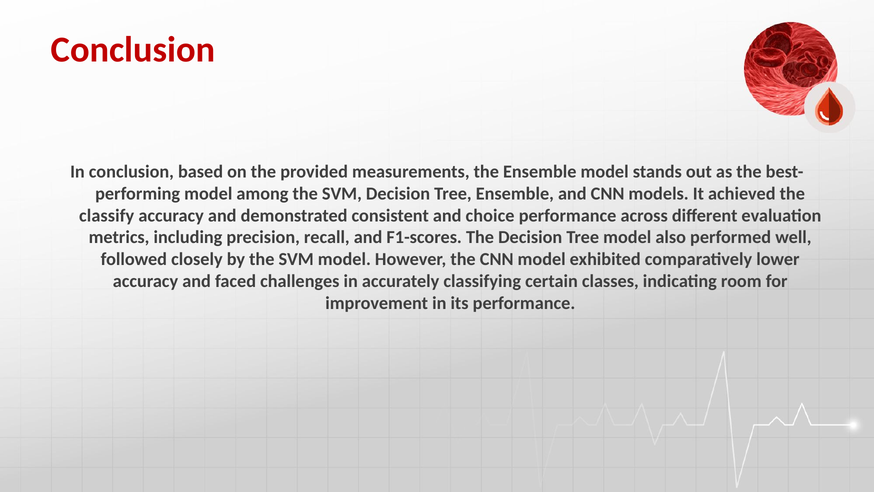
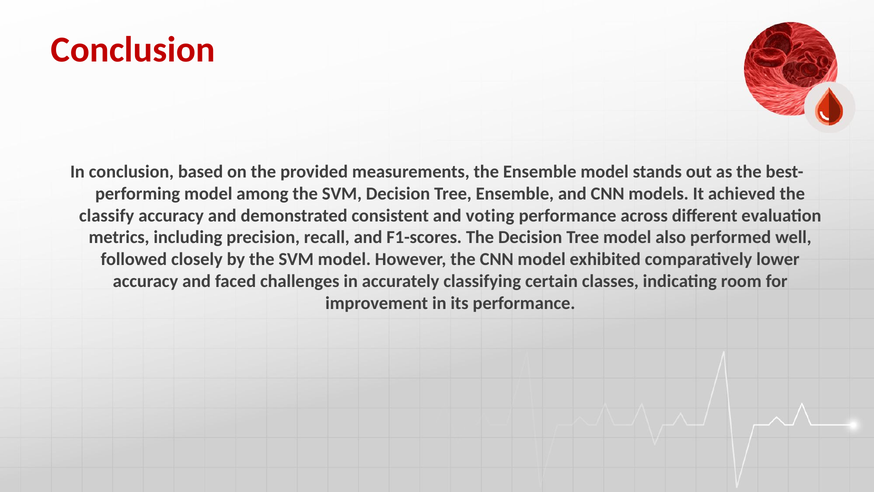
choice: choice -> voting (490, 215)
